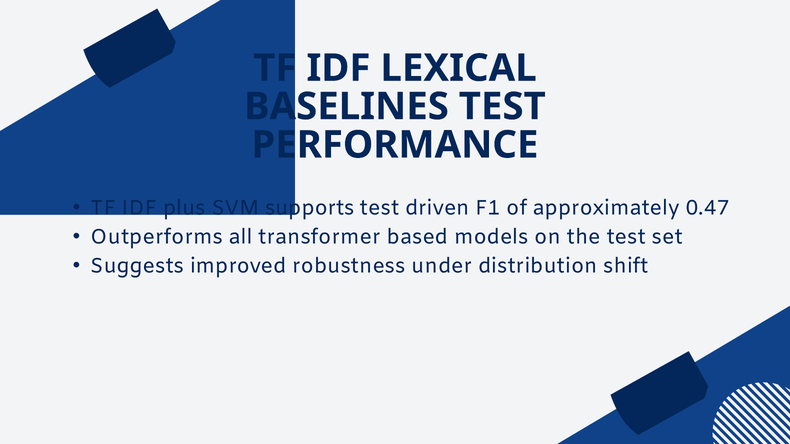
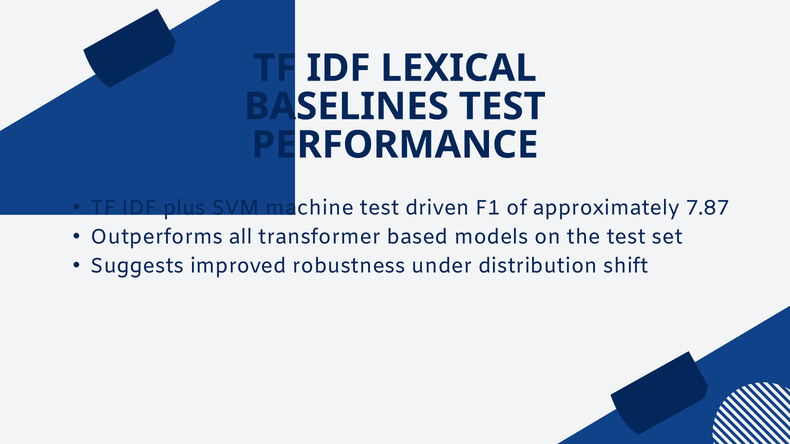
supports: supports -> machine (310, 208)
0.47: 0.47 -> 7.87 (708, 208)
